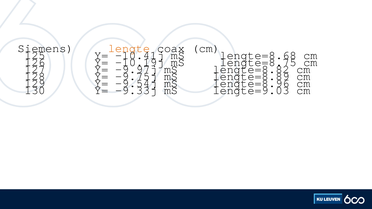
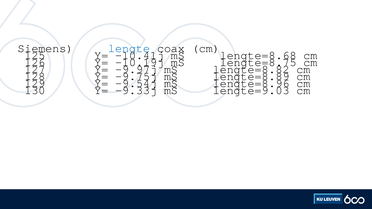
lengte colour: orange -> blue (129, 48)
